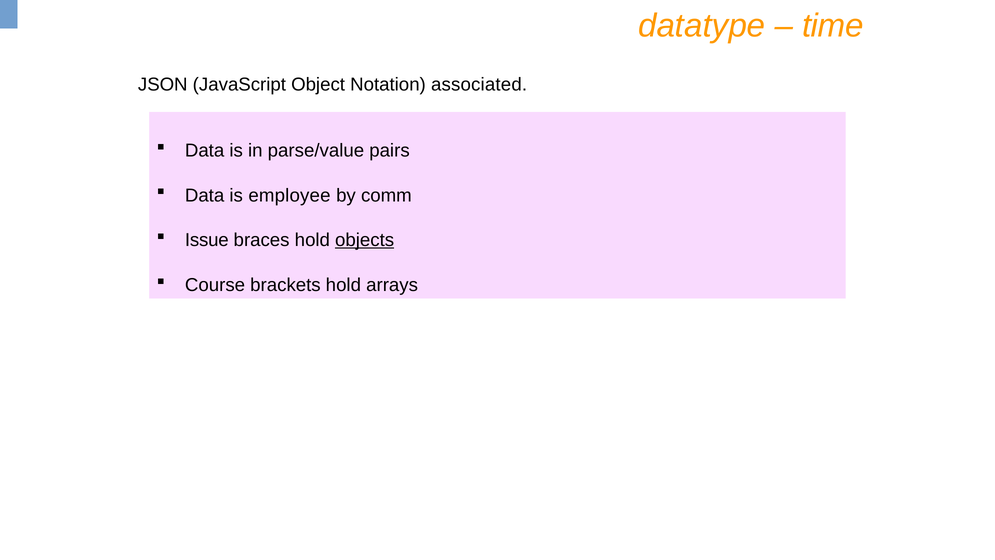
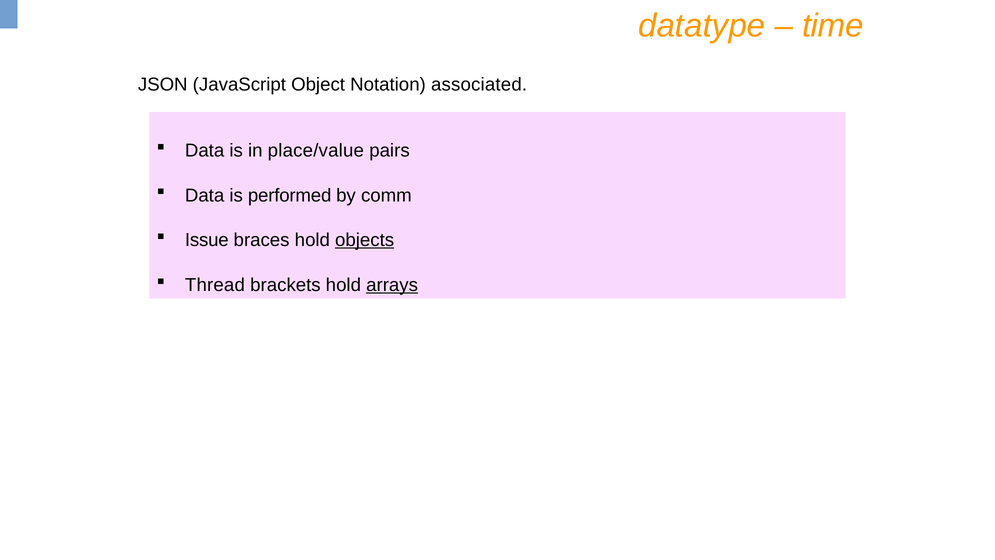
parse/value: parse/value -> place/value (316, 150)
employee: employee -> performed (290, 195)
Course: Course -> Thread (215, 285)
arrays underline: none -> present (392, 285)
